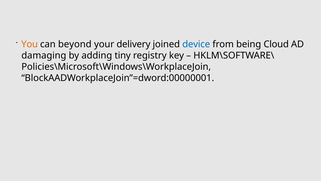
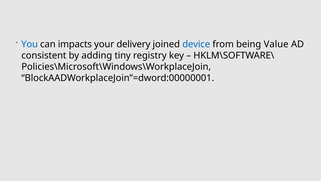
You colour: orange -> blue (30, 44)
beyond: beyond -> impacts (75, 44)
Cloud: Cloud -> Value (276, 44)
damaging: damaging -> consistent (44, 55)
